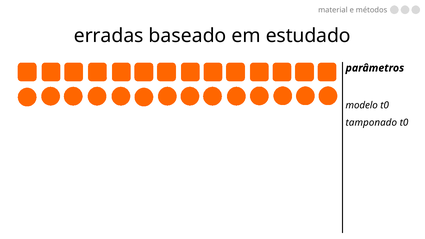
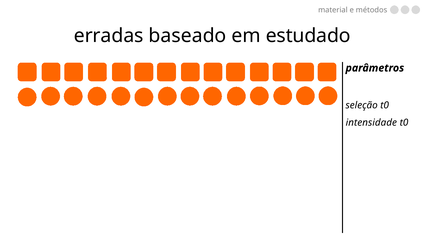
modelo: modelo -> seleção (362, 105)
tamponado: tamponado -> intensidade (371, 123)
